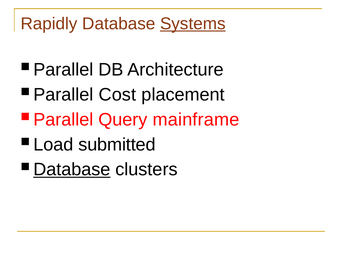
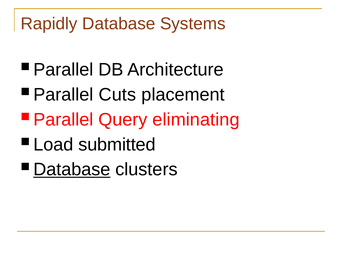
Systems underline: present -> none (193, 24)
Cost: Cost -> Cuts (117, 94)
mainframe: mainframe -> eliminating (196, 119)
